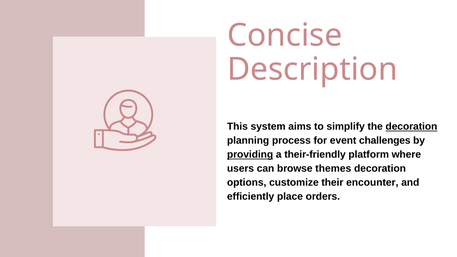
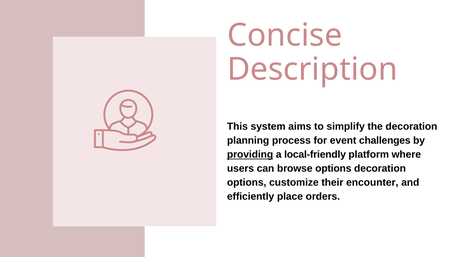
decoration underline: present -> none (411, 127)
their-friendly: their-friendly -> local-friendly (315, 155)
browse themes: themes -> options (333, 169)
